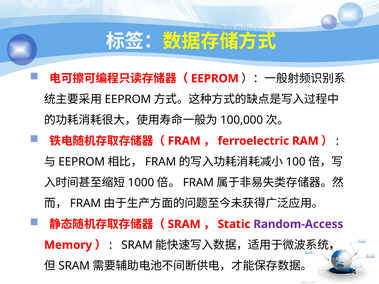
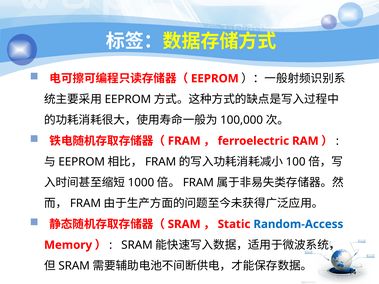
Random-Access colour: purple -> blue (298, 224)
